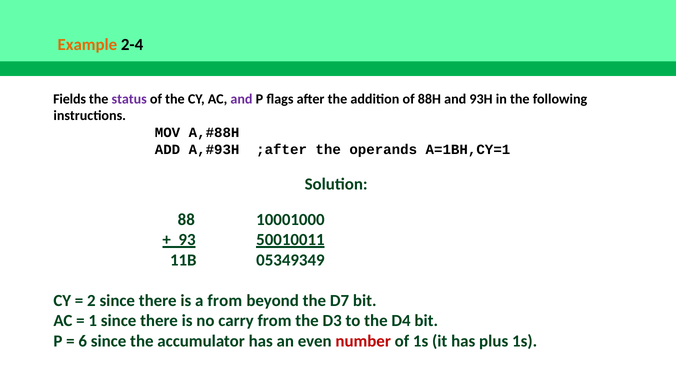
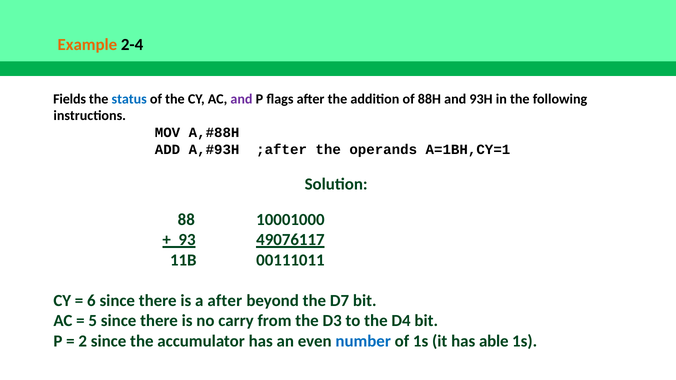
status colour: purple -> blue (129, 99)
50010011: 50010011 -> 49076117 (290, 240)
05349349: 05349349 -> 00111011 (290, 260)
2: 2 -> 6 (91, 301)
a from: from -> after (225, 301)
1: 1 -> 5 (93, 321)
6: 6 -> 2 (83, 341)
number colour: red -> blue (363, 341)
plus: plus -> able (494, 341)
